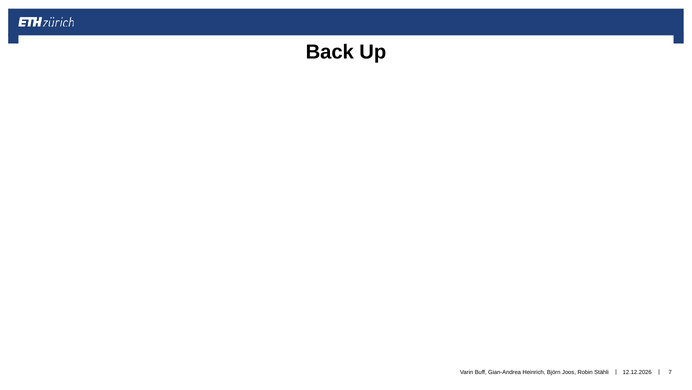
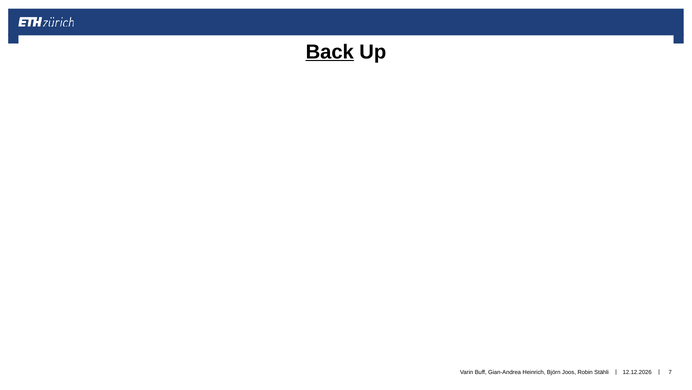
Back underline: none -> present (330, 52)
